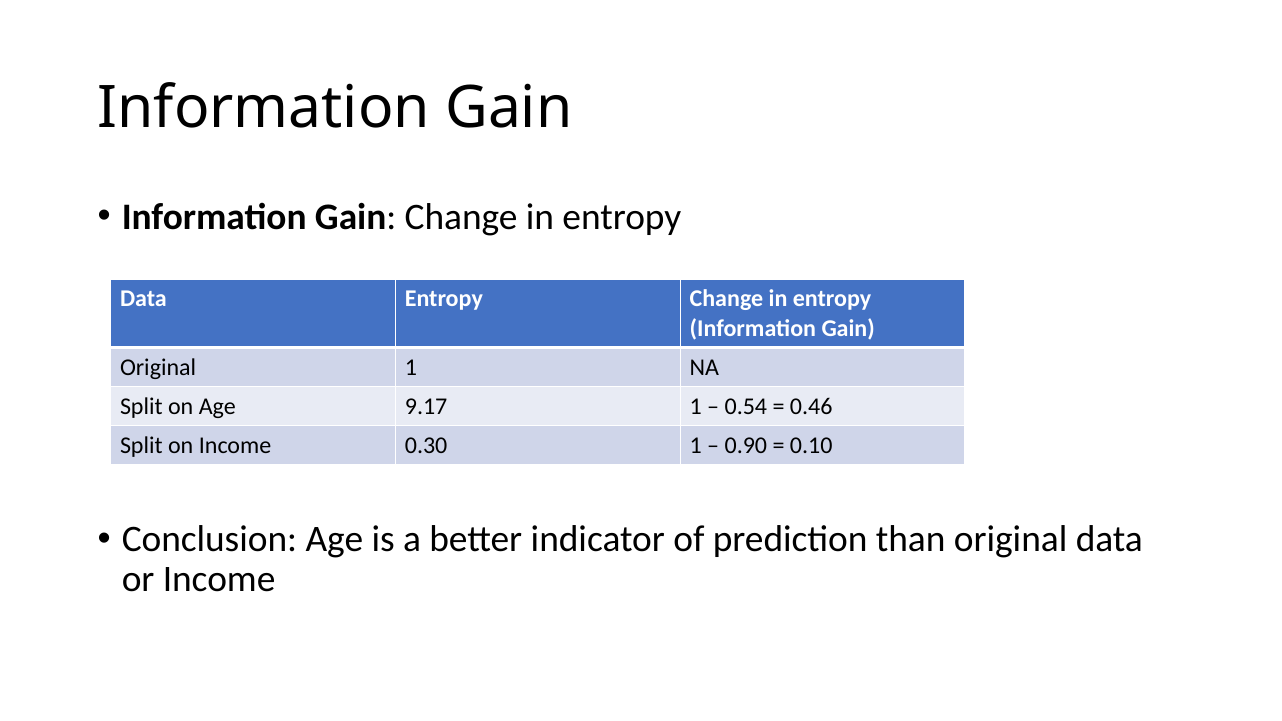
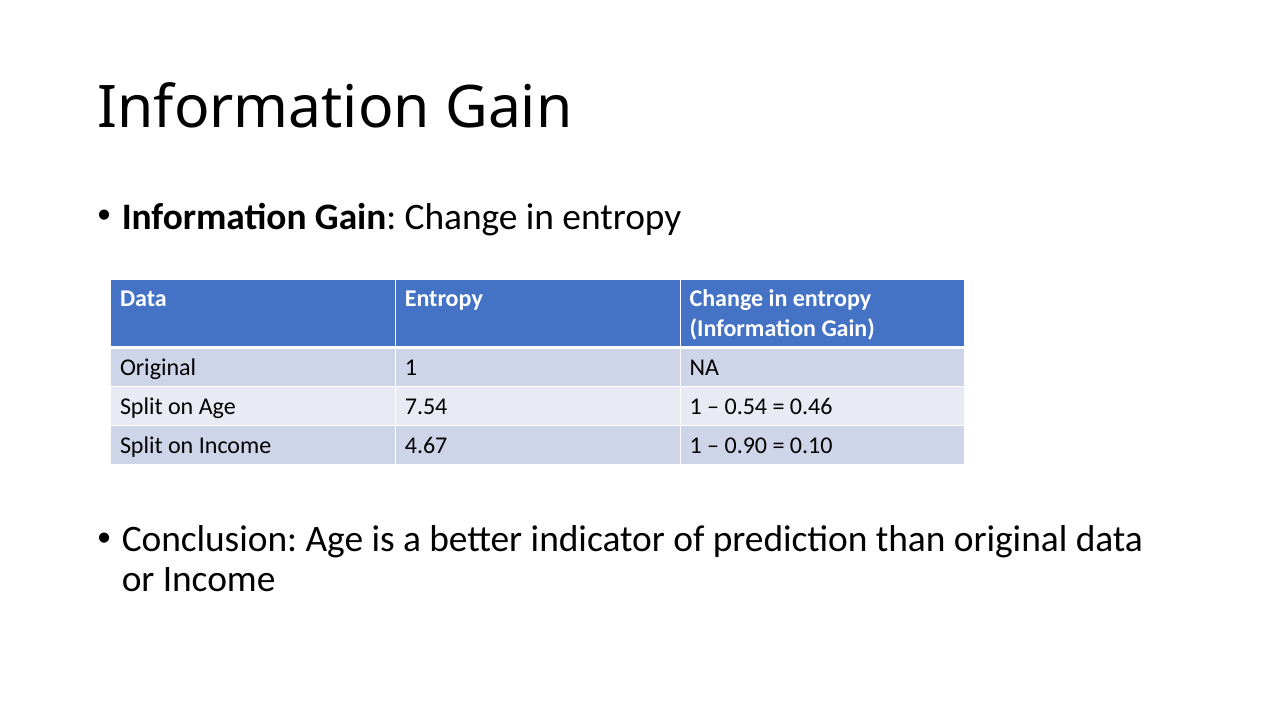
9.17: 9.17 -> 7.54 (426, 406)
0.30: 0.30 -> 4.67 (426, 445)
